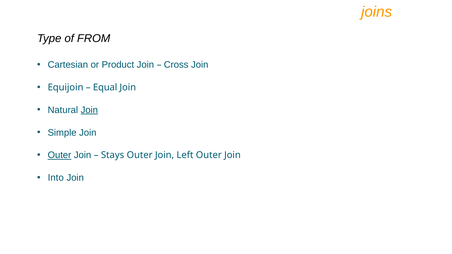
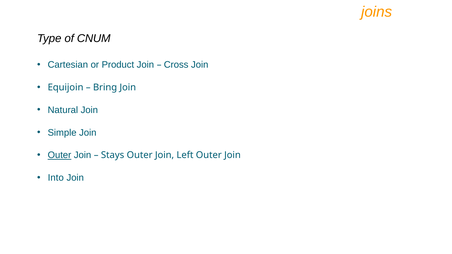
FROM: FROM -> CNUM (94, 39)
Equal: Equal -> Bring (105, 88)
Join underline: present -> none (89, 110)
